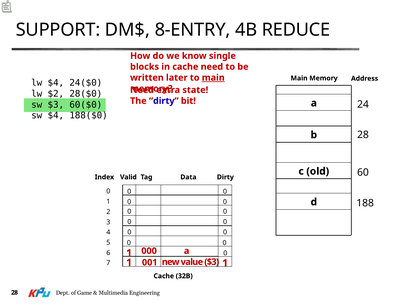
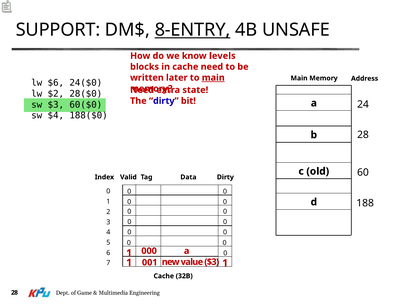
8-ENTRY underline: none -> present (193, 30)
REDUCE: REDUCE -> UNSAFE (296, 30)
single: single -> levels (222, 56)
lw $4: $4 -> $6 (56, 83)
